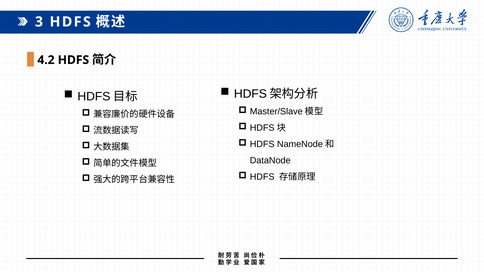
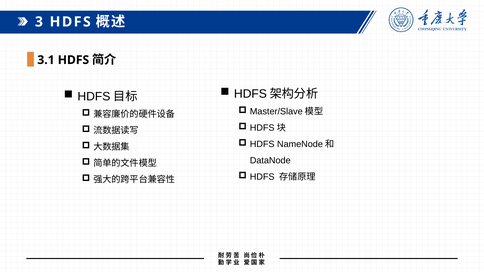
4.2: 4.2 -> 3.1 (46, 60)
